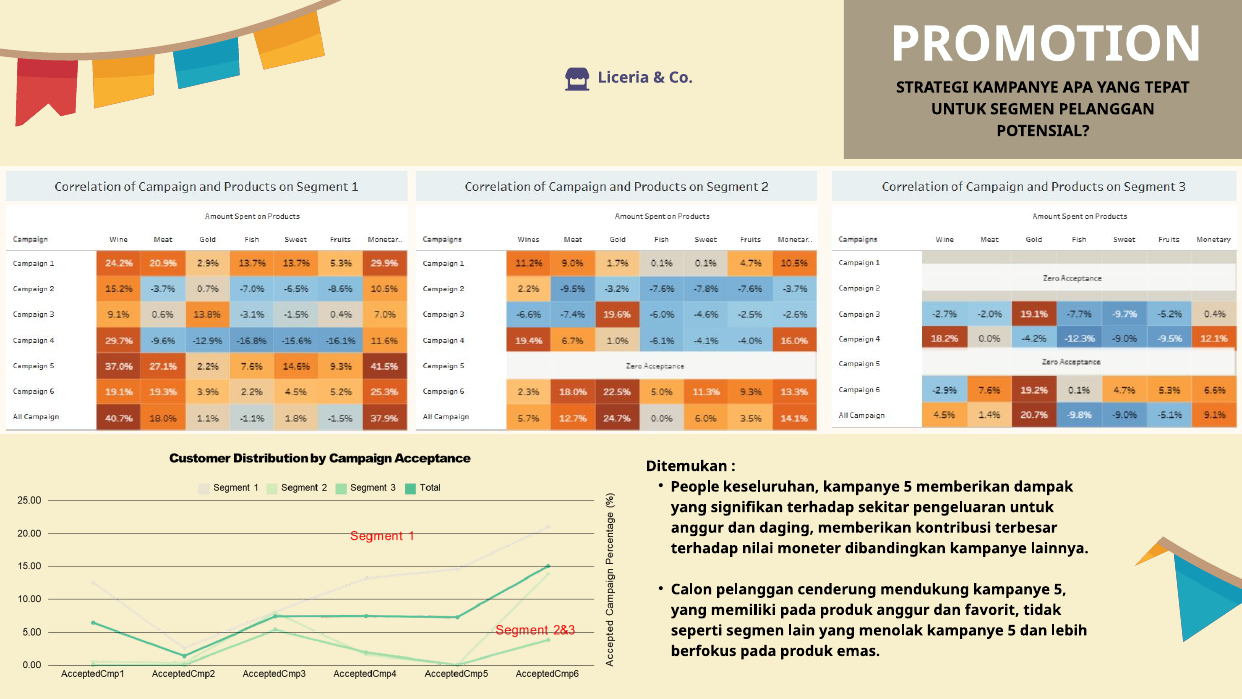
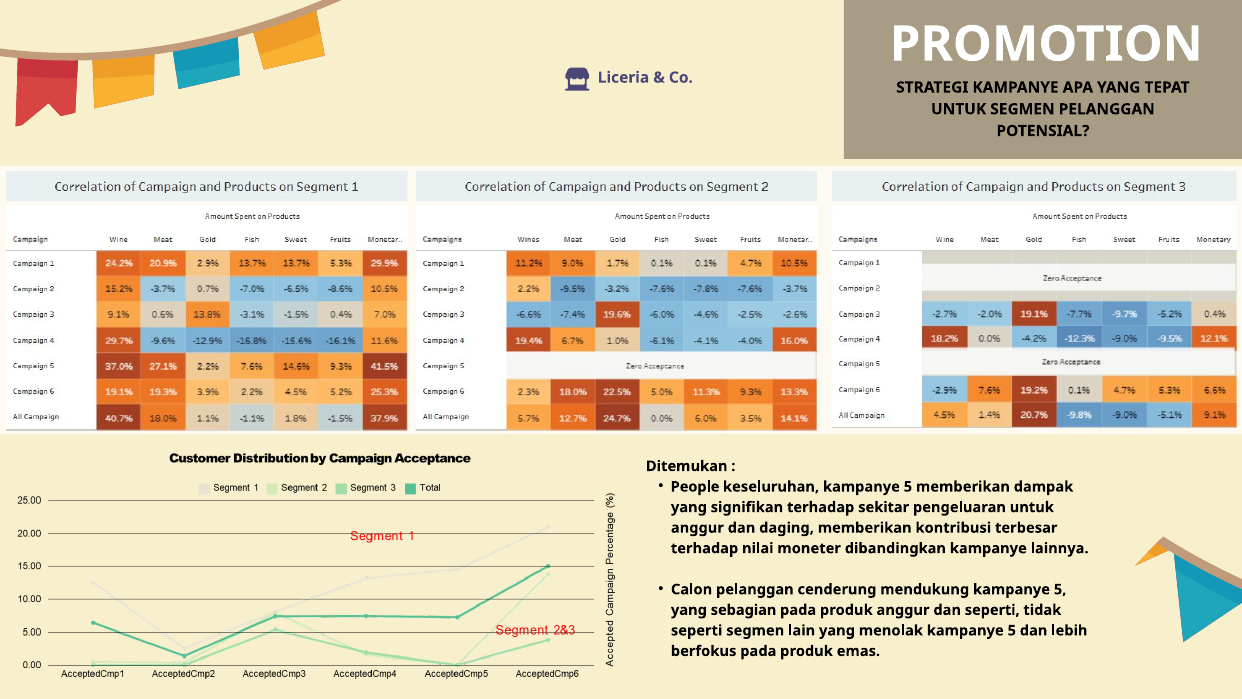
memiliki: memiliki -> sebagian (744, 610)
dan favorit: favorit -> seperti (992, 610)
